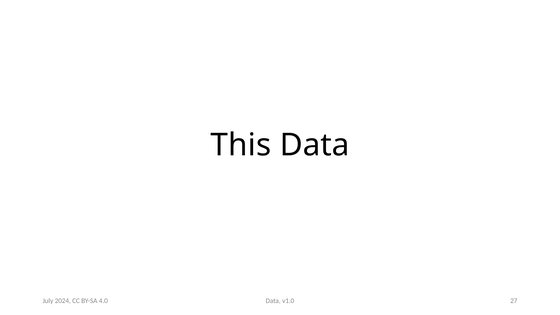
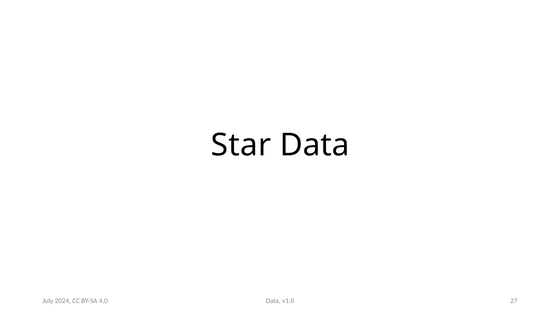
This: This -> Star (241, 145)
